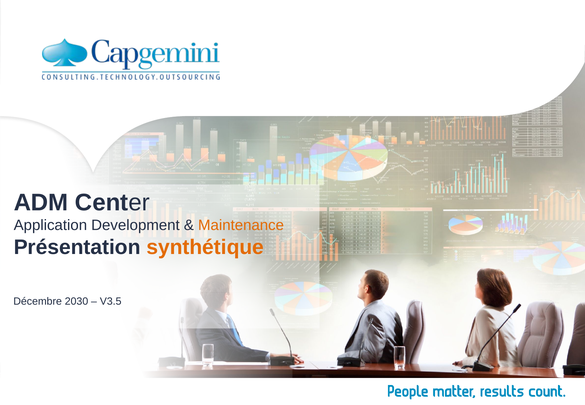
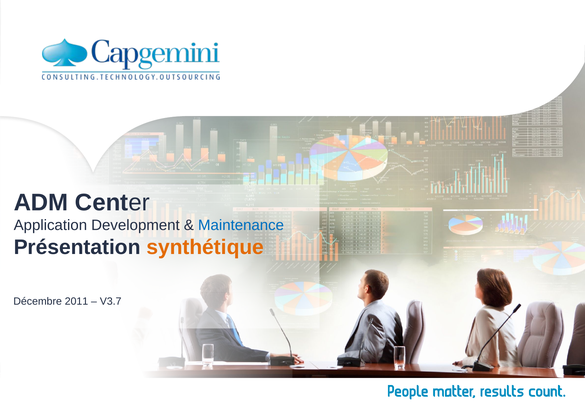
Maintenance colour: orange -> blue (241, 225)
2030: 2030 -> 2011 (76, 301)
V3.5: V3.5 -> V3.7 (111, 301)
